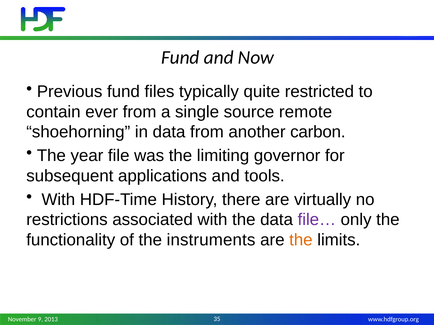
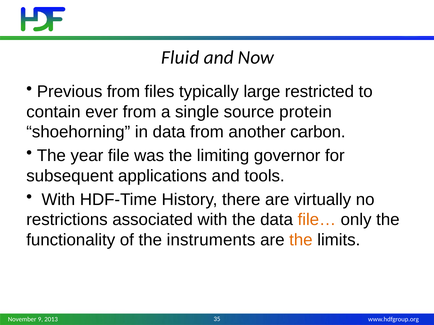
Fund: Fund -> Fluid (180, 58)
Previous fund: fund -> from (124, 92)
quite: quite -> large (262, 92)
remote: remote -> protein (306, 112)
file… colour: purple -> orange (317, 220)
